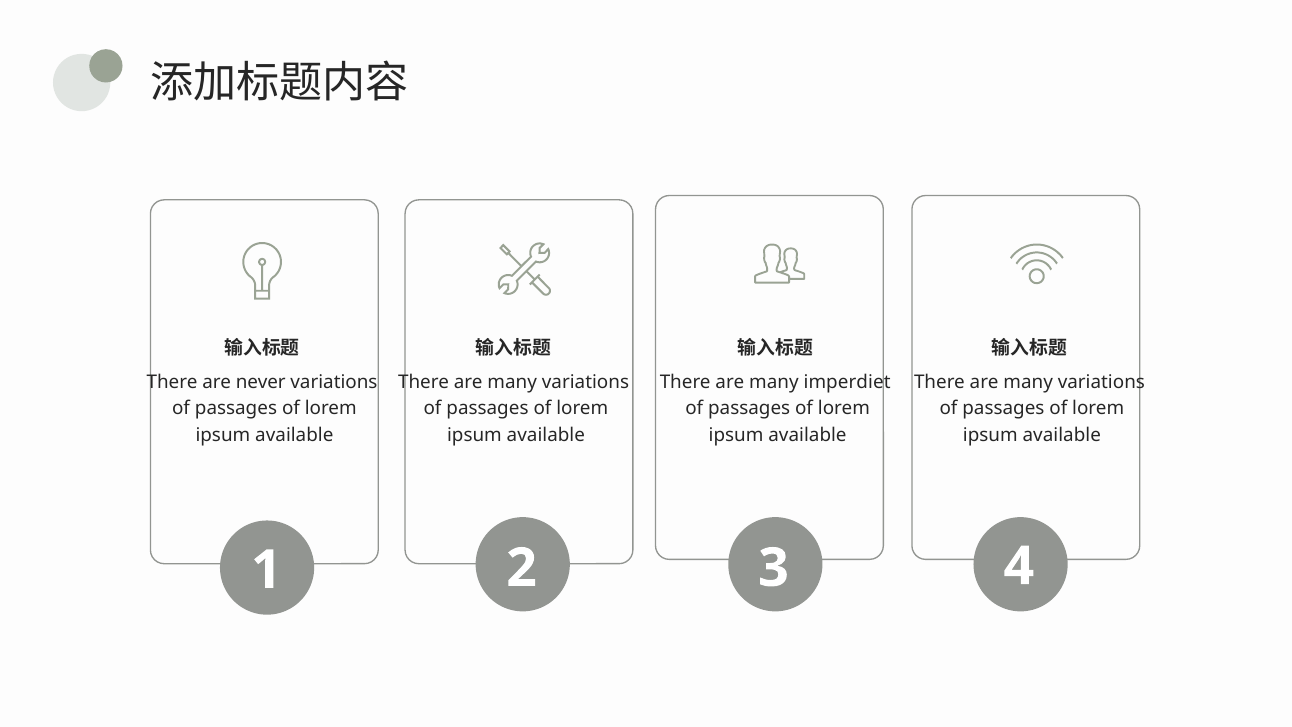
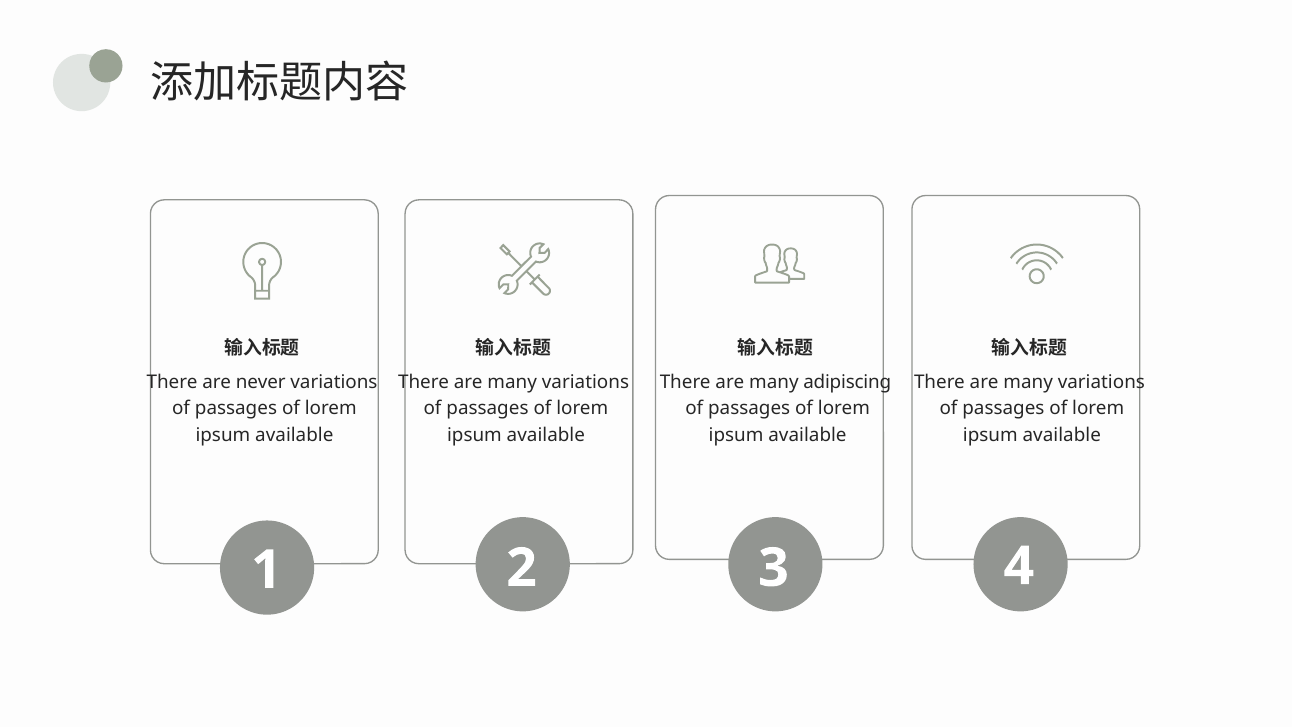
imperdiet: imperdiet -> adipiscing (847, 382)
